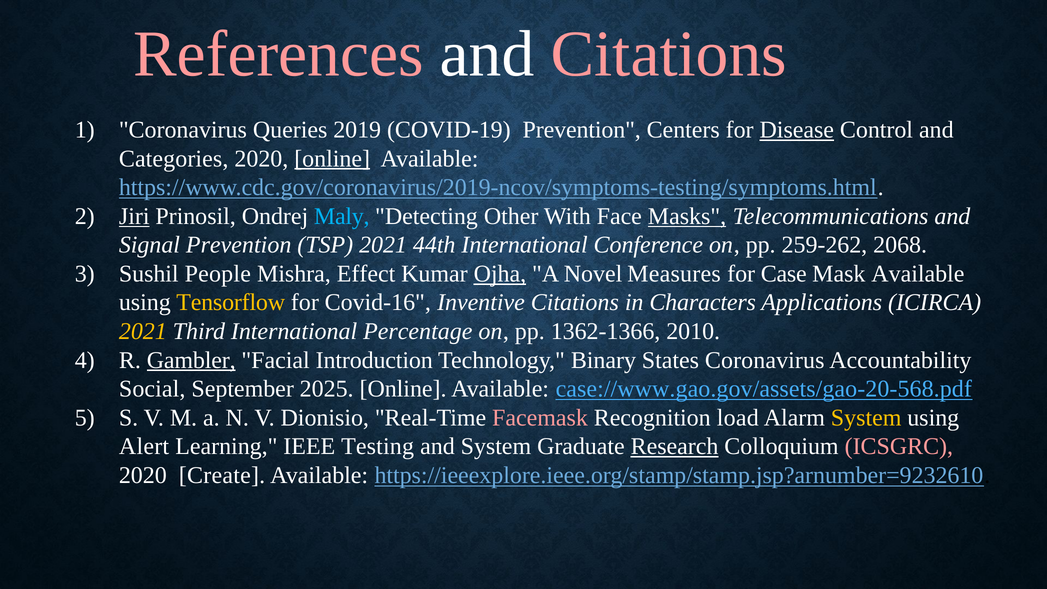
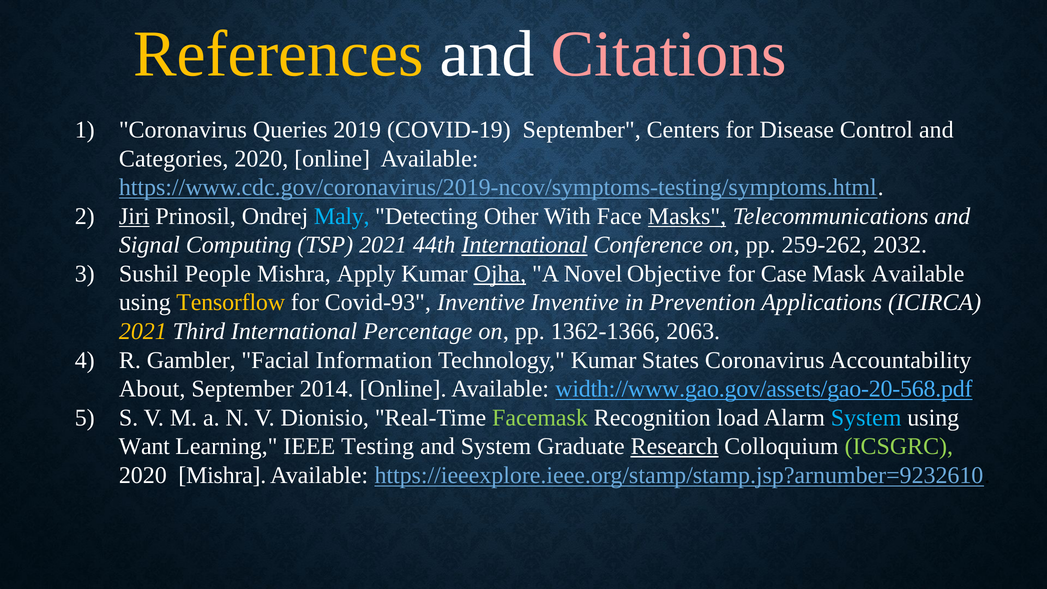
References colour: pink -> yellow (278, 54)
COVID-19 Prevention: Prevention -> September (582, 130)
Disease underline: present -> none (797, 130)
online underline: present -> none (332, 159)
Signal Prevention: Prevention -> Computing (239, 245)
International underline: none -> present (525, 245)
2068: 2068 -> 2032 (900, 245)
Effect: Effect -> Apply (366, 274)
Measures: Measures -> Objective (674, 274)
Covid-16: Covid-16 -> Covid-93 (378, 303)
Inventive Citations: Citations -> Inventive (575, 303)
Characters: Characters -> Prevention (703, 303)
2010: 2010 -> 2063 (693, 331)
Gambler underline: present -> none (191, 360)
Introduction: Introduction -> Information (374, 360)
Technology Binary: Binary -> Kumar (604, 360)
Social: Social -> About (152, 389)
2025: 2025 -> 2014 (327, 389)
case://www.gao.gov/assets/gao-20-568.pdf: case://www.gao.gov/assets/gao-20-568.pdf -> width://www.gao.gov/assets/gao-20-568.pdf (764, 389)
Facemask colour: pink -> light green (540, 418)
System colour: yellow -> light blue (866, 418)
Alert: Alert -> Want (144, 446)
ICSGRC colour: pink -> light green (899, 446)
2020 Create: Create -> Mishra (222, 475)
